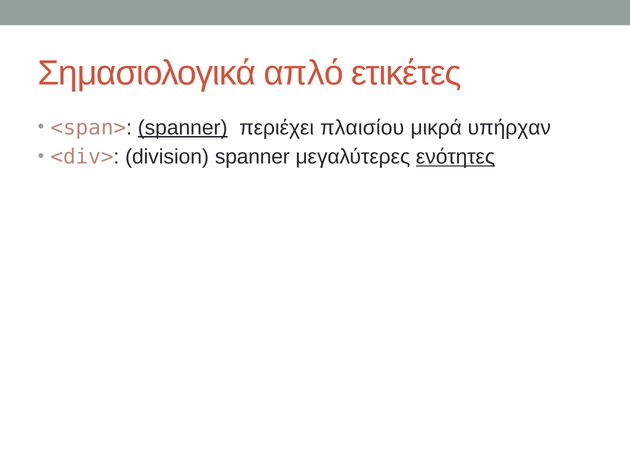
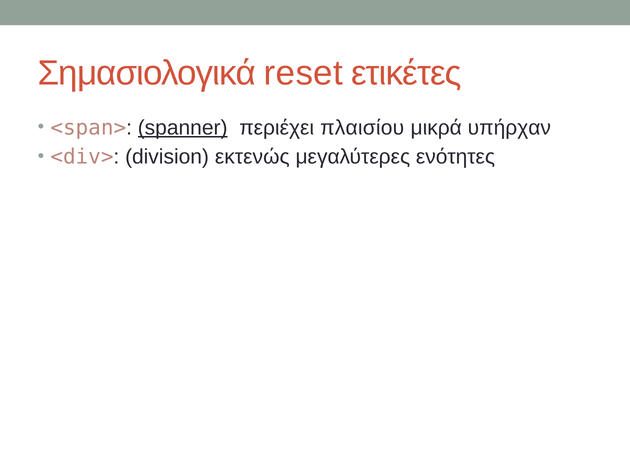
απλό: απλό -> reset (303, 73)
division spanner: spanner -> εκτενώς (252, 157)
ενότητες underline: present -> none (455, 157)
